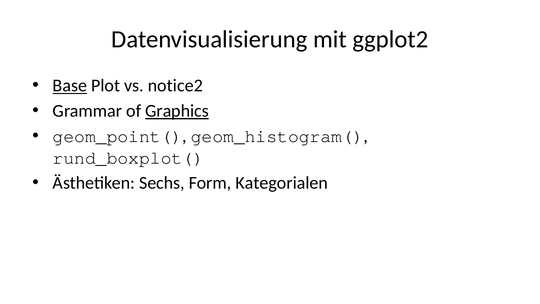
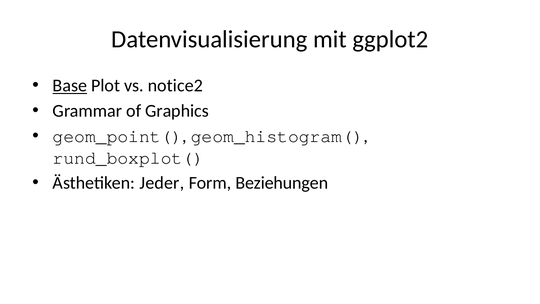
Graphics underline: present -> none (177, 111)
Sechs: Sechs -> Jeder (162, 183)
Kategorialen: Kategorialen -> Beziehungen (282, 183)
